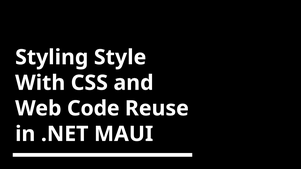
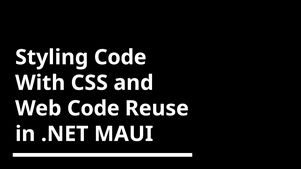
Styling Style: Style -> Code (120, 57)
